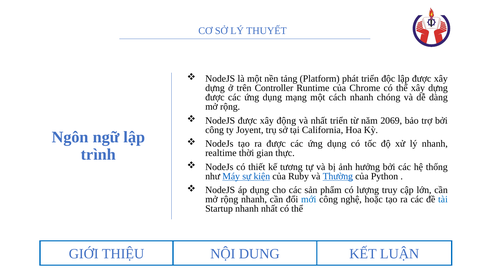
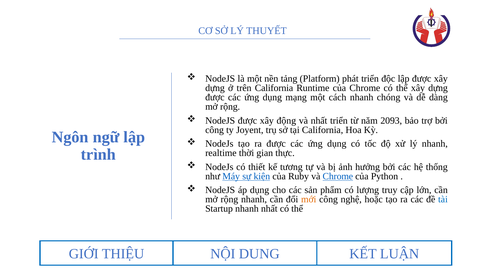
trên Controller: Controller -> California (274, 88)
2069: 2069 -> 2093 (391, 120)
và Thường: Thường -> Chrome (338, 176)
mới colour: blue -> orange (309, 199)
